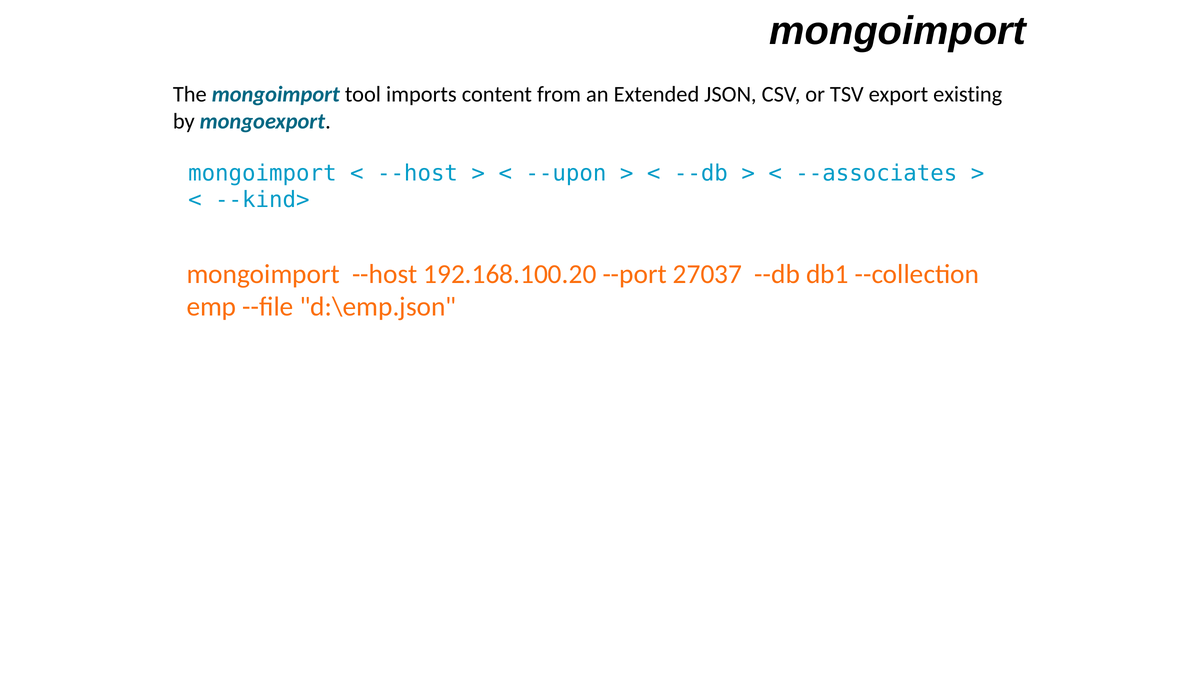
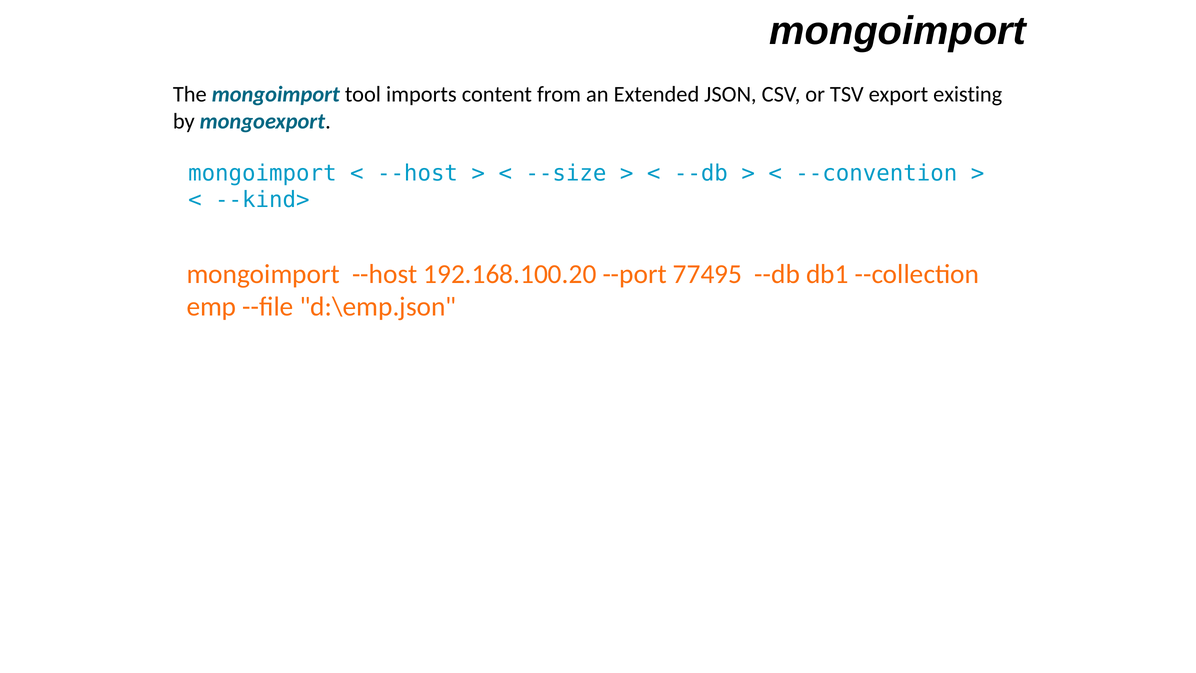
--upon: --upon -> --size (566, 173)
--associates: --associates -> --convention (876, 173)
27037: 27037 -> 77495 (708, 274)
